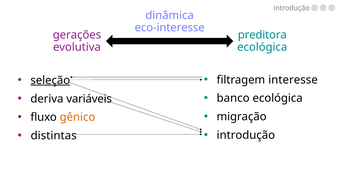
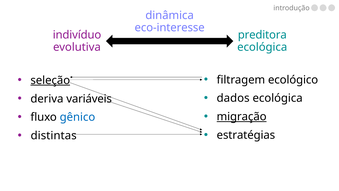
gerações: gerações -> indivíduo (77, 35)
interesse: interesse -> ecológico (293, 80)
banco: banco -> dados (233, 98)
migração underline: none -> present (242, 116)
gênico colour: orange -> blue (77, 117)
introdução: introdução -> estratégias (246, 135)
